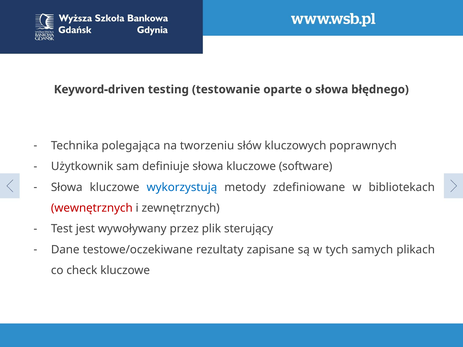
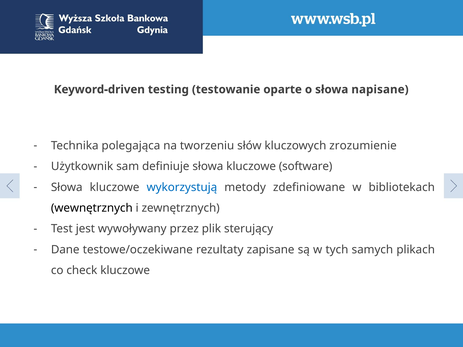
błędnego: błędnego -> napisane (380, 90)
poprawnych: poprawnych -> zrozumienie (363, 146)
wewnętrznych colour: red -> black (92, 208)
